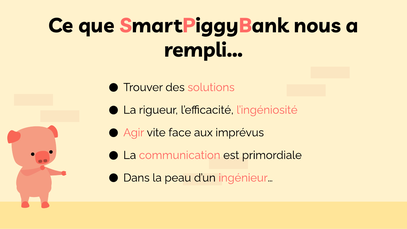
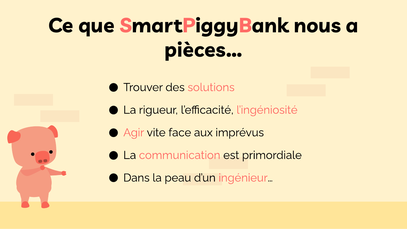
rempli…: rempli… -> pièces… (203, 50)
